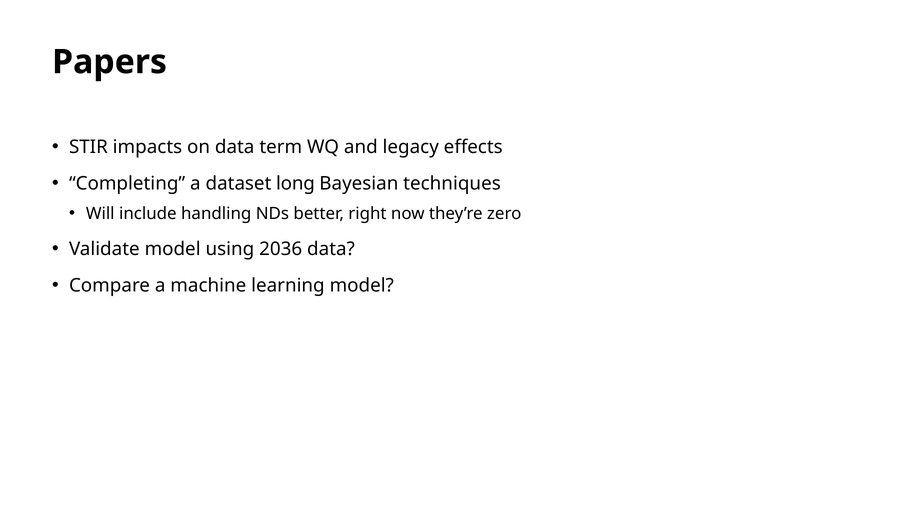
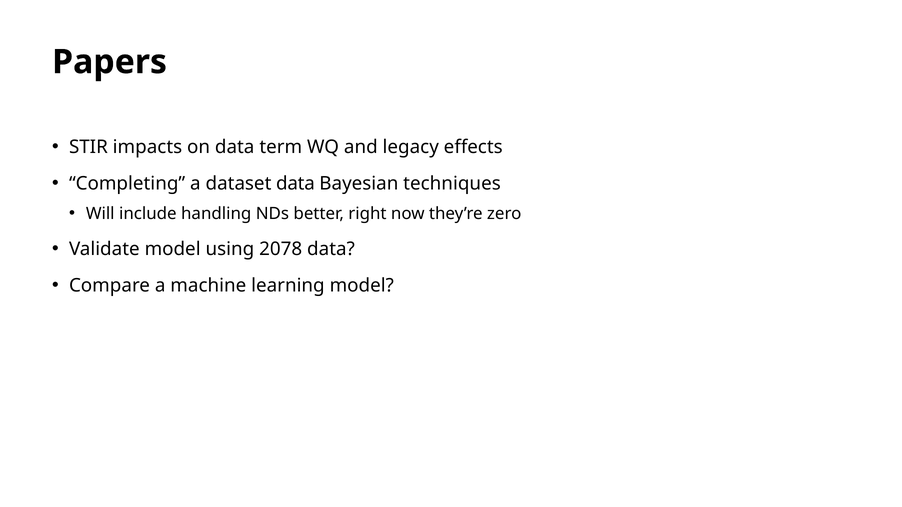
dataset long: long -> data (295, 184)
2036: 2036 -> 2078 (281, 249)
